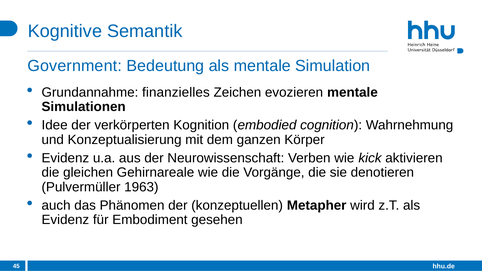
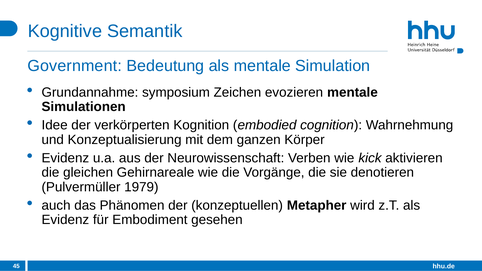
finanzielles: finanzielles -> symposium (176, 92)
1963: 1963 -> 1979 (141, 187)
